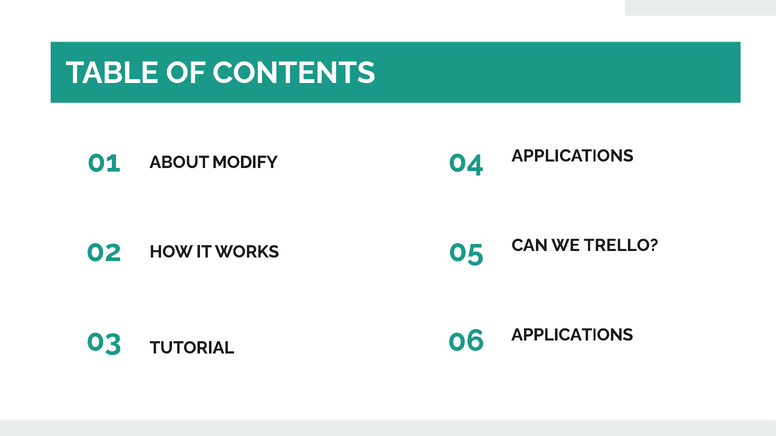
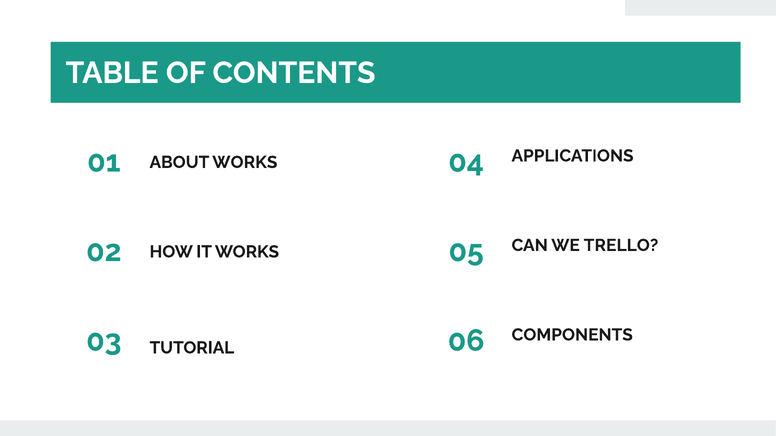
ABOUT MODIFY: MODIFY -> WORKS (245, 162)
03 APPLICATIONS: APPLICATIONS -> COMPONENTS (572, 335)
